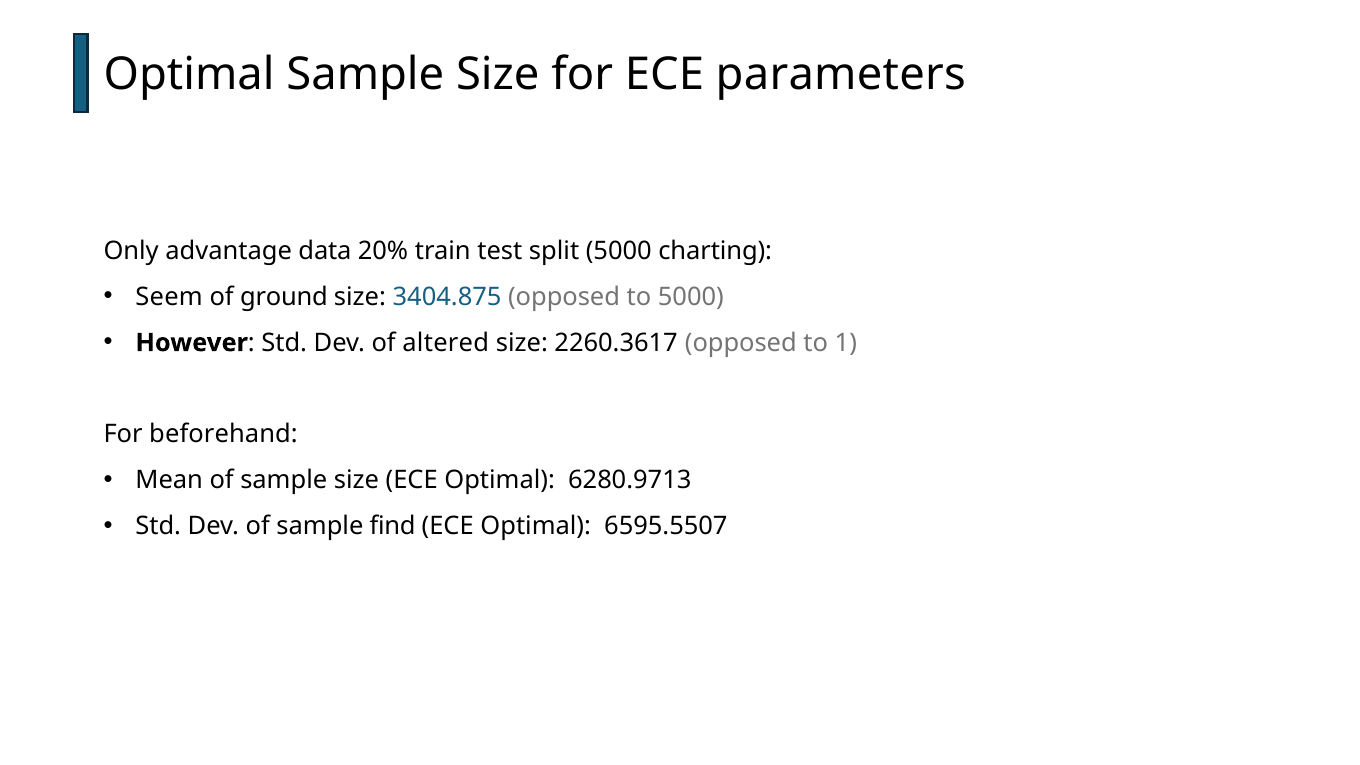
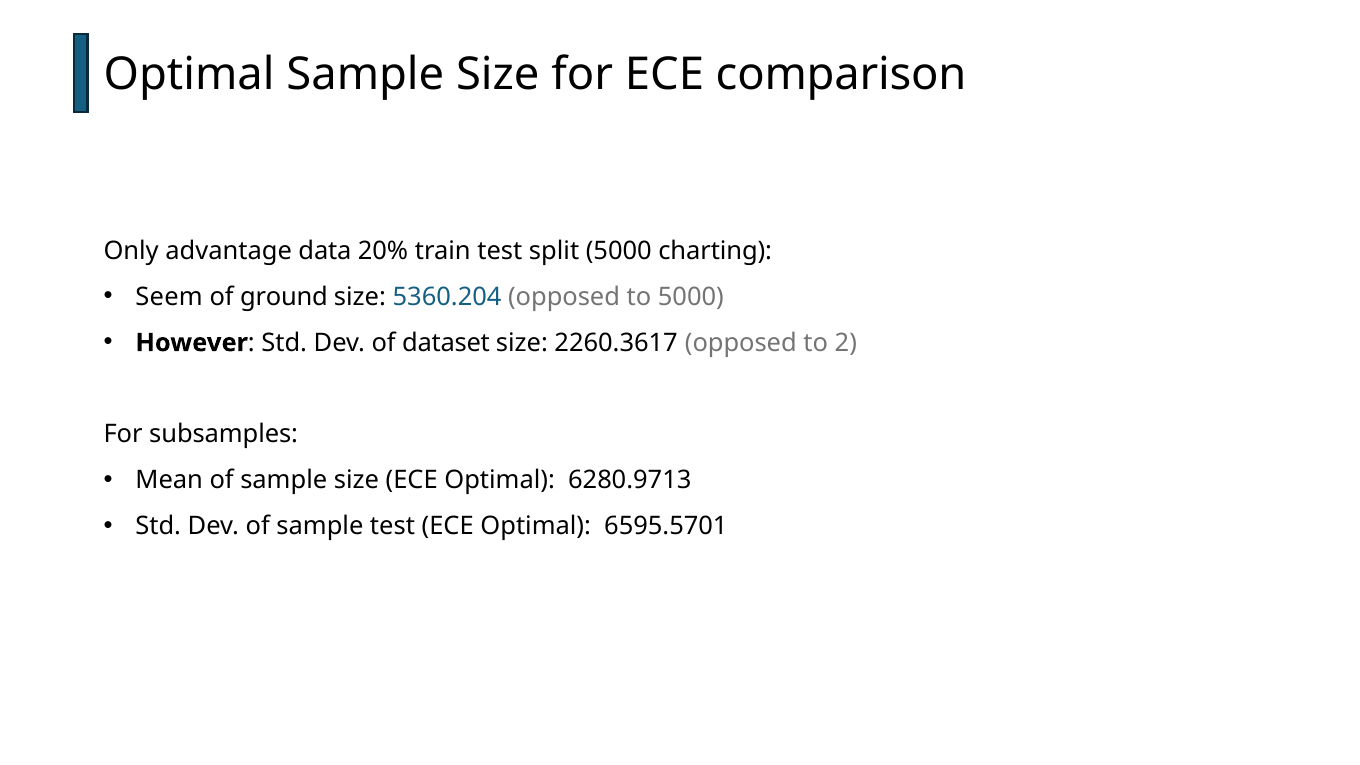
parameters: parameters -> comparison (841, 75)
3404.875: 3404.875 -> 5360.204 (447, 297)
altered: altered -> dataset (446, 343)
1: 1 -> 2 (846, 343)
beforehand: beforehand -> subsamples (224, 435)
sample find: find -> test (392, 526)
6595.5507: 6595.5507 -> 6595.5701 (666, 526)
